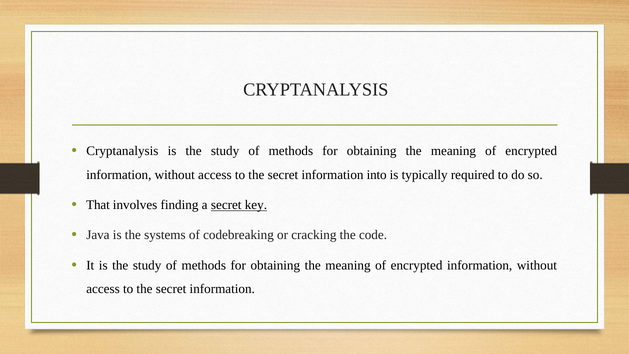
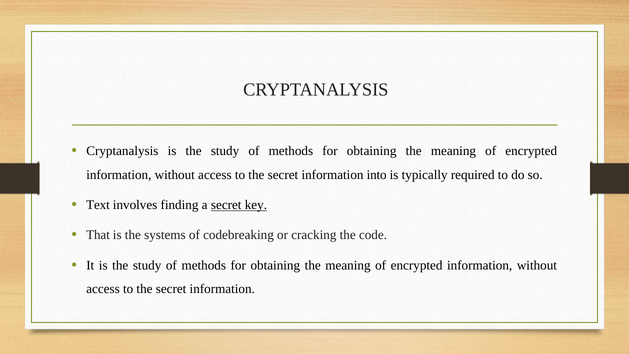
That: That -> Text (98, 205)
Java: Java -> That (98, 235)
